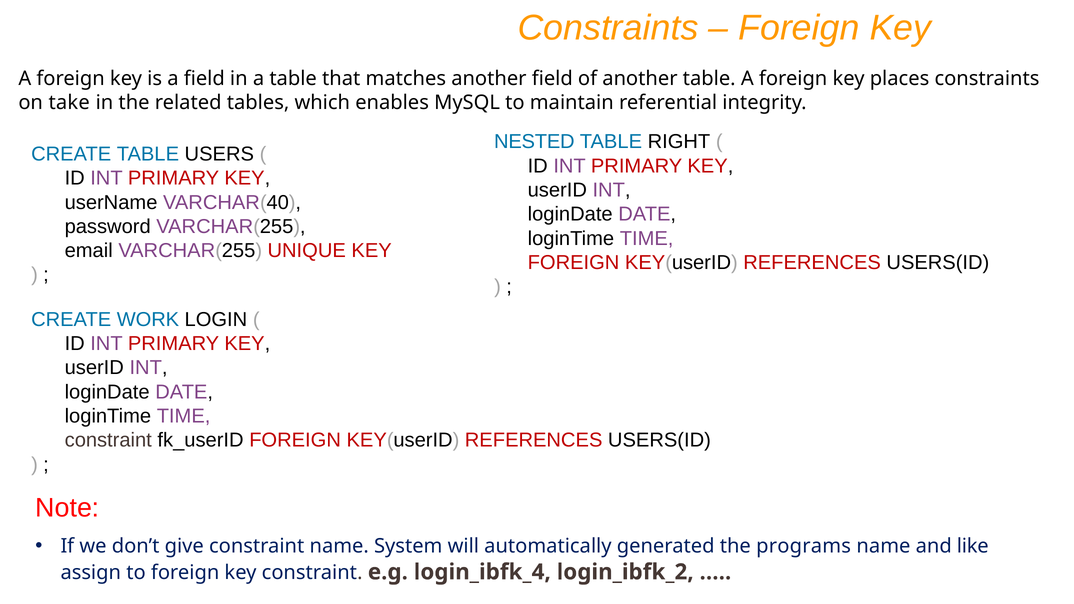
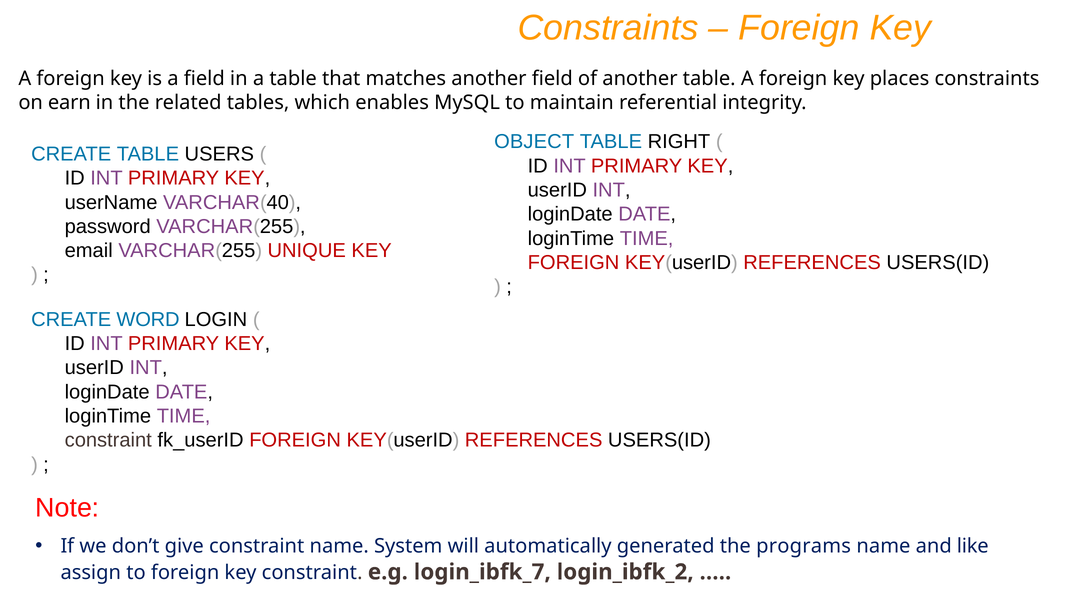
take: take -> earn (69, 103)
NESTED: NESTED -> OBJECT (534, 142)
WORK: WORK -> WORD (148, 319)
login_ibfk_4: login_ibfk_4 -> login_ibfk_7 (482, 572)
